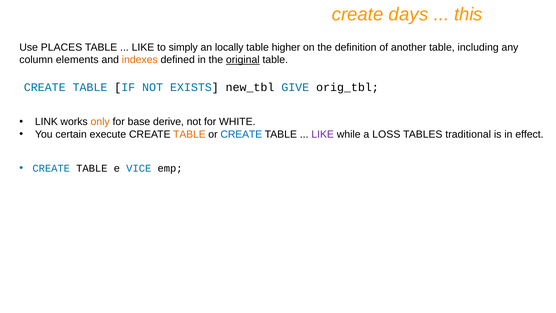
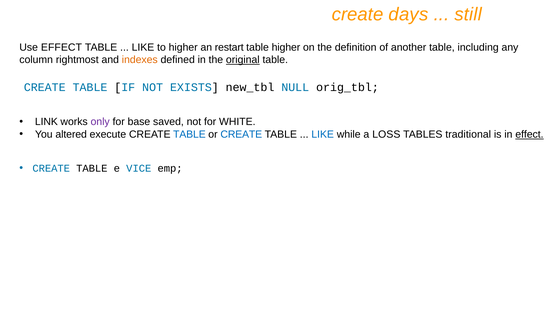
this: this -> still (468, 14)
Use PLACES: PLACES -> EFFECT (61, 47)
to simply: simply -> higher (183, 47)
locally: locally -> restart (229, 47)
elements: elements -> rightmost (77, 60)
GIVE: GIVE -> NULL (295, 87)
only colour: orange -> purple (100, 122)
derive: derive -> saved (168, 122)
certain: certain -> altered (71, 134)
TABLE colour: orange -> blue (189, 134)
LIKE colour: purple -> blue (323, 134)
effect underline: none -> present (529, 134)
